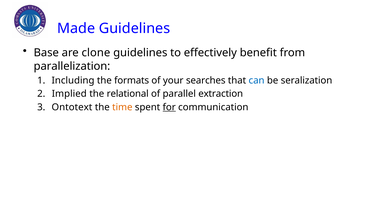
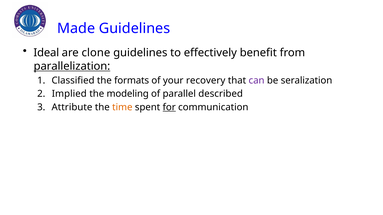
Base: Base -> Ideal (46, 53)
parallelization underline: none -> present (72, 66)
Including: Including -> Classified (73, 81)
searches: searches -> recovery (206, 81)
can colour: blue -> purple (257, 81)
relational: relational -> modeling (128, 94)
extraction: extraction -> described (221, 94)
Ontotext: Ontotext -> Attribute (72, 107)
